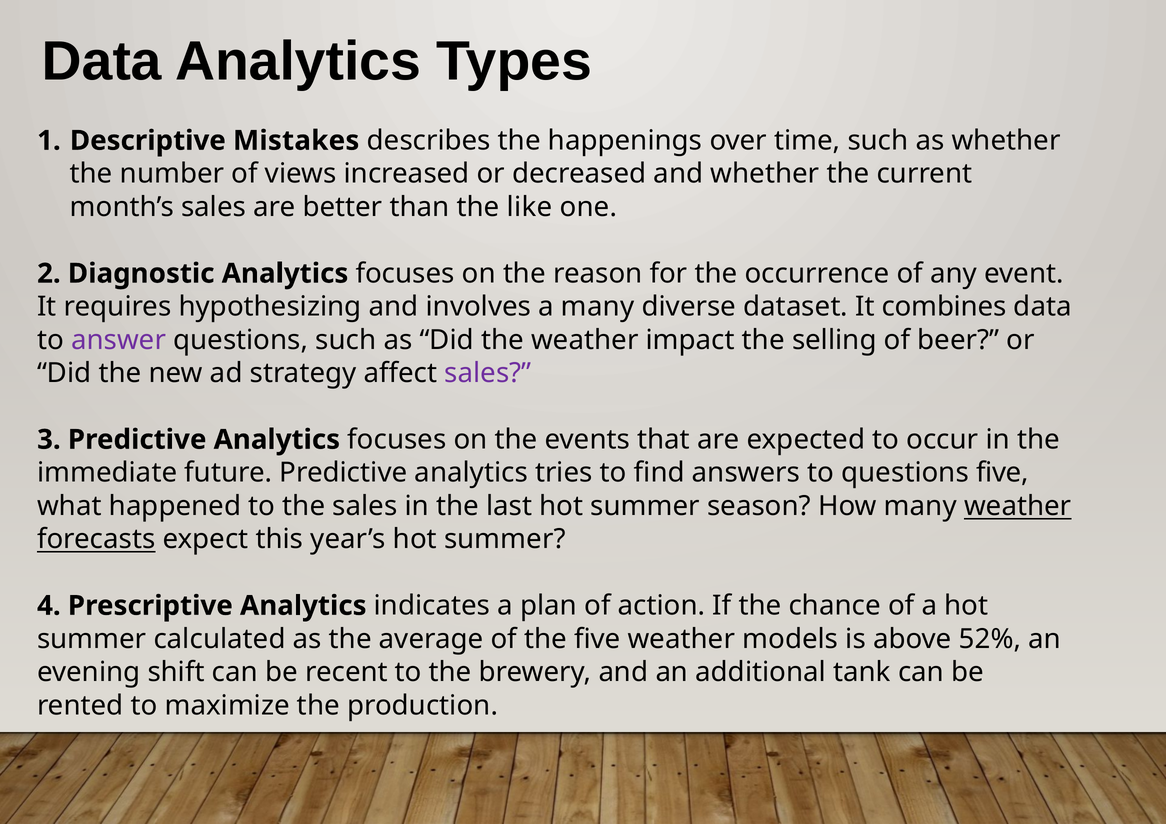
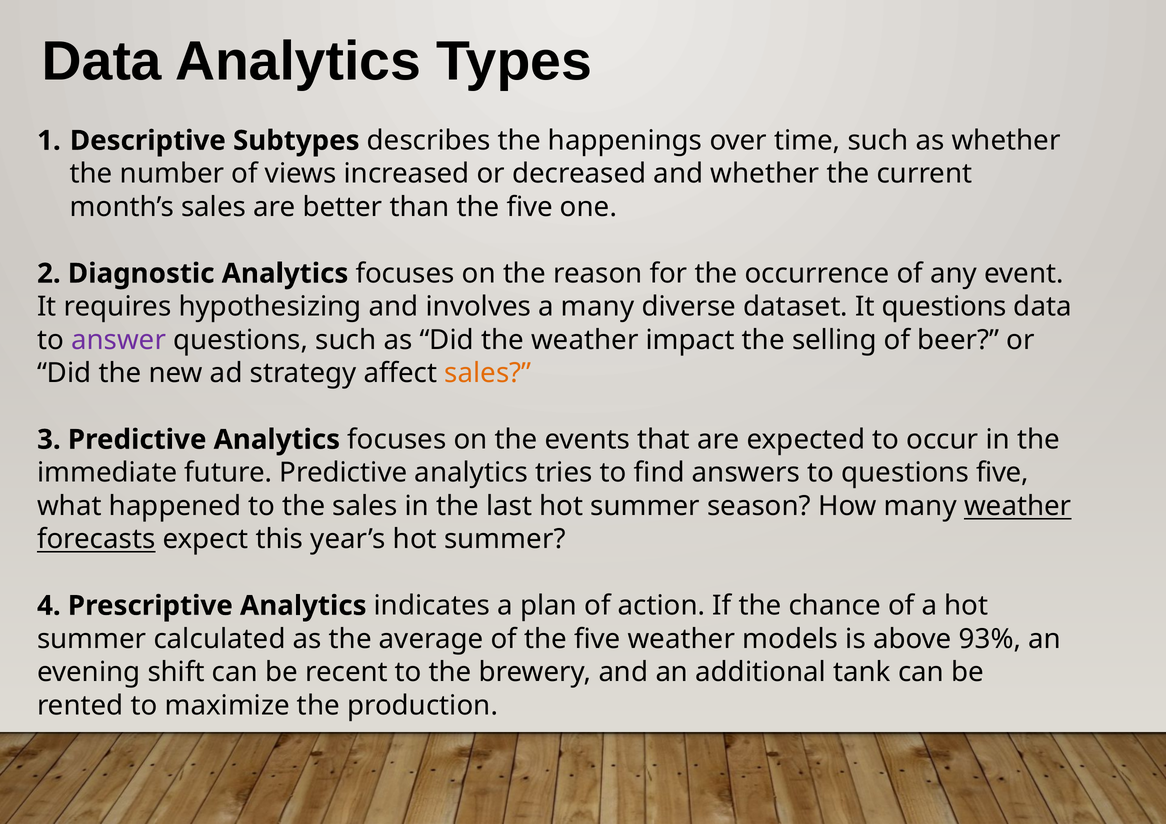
Mistakes: Mistakes -> Subtypes (296, 141)
than the like: like -> five (530, 207)
It combines: combines -> questions (944, 307)
sales colour: purple -> orange (488, 373)
52%: 52% -> 93% (990, 639)
